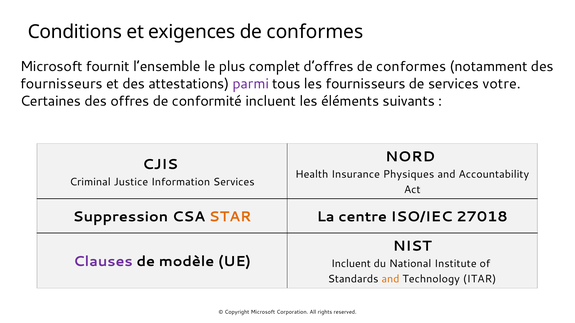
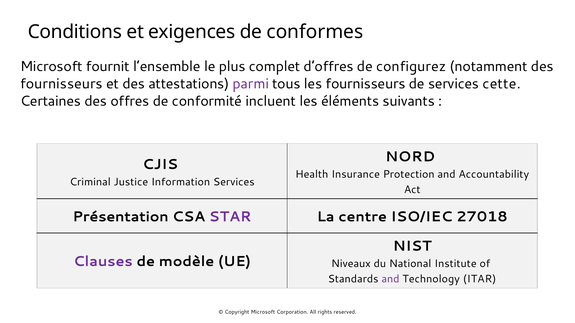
d’offres de conformes: conformes -> configurez (411, 67)
votre: votre -> cette (502, 84)
Physiques: Physiques -> Protection (409, 174)
Suppression: Suppression -> Présentation (121, 217)
STAR colour: orange -> purple (230, 217)
Incluent: Incluent -> Niveaux (351, 264)
and colour: orange -> purple (390, 279)
